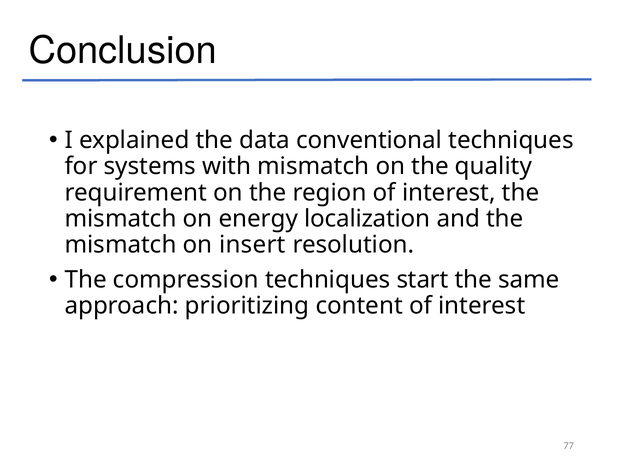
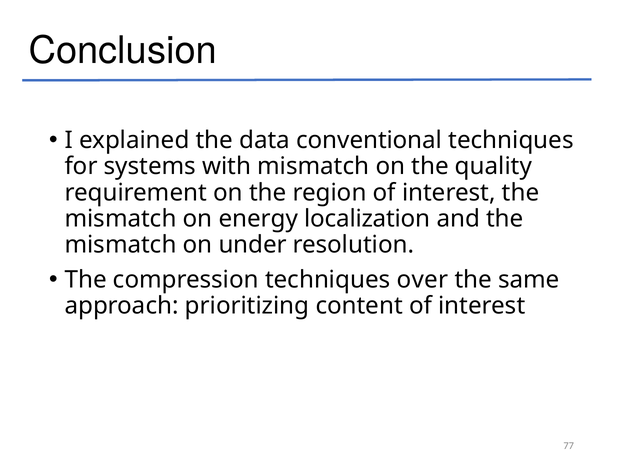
insert: insert -> under (253, 245)
start: start -> over (422, 280)
